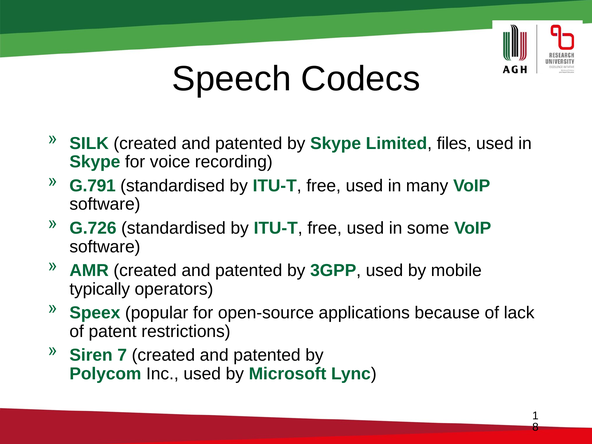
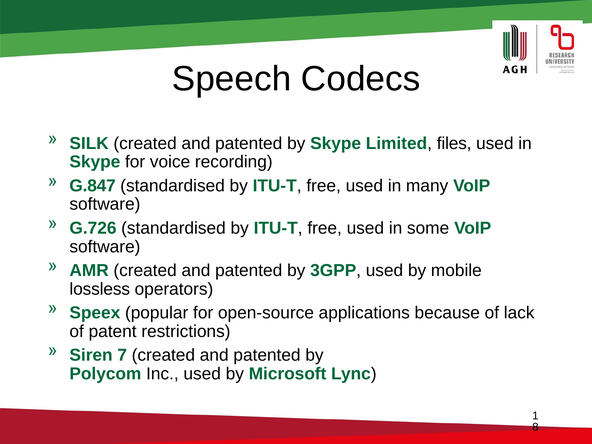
G.791: G.791 -> G.847 (93, 186)
typically: typically -> lossless (100, 289)
